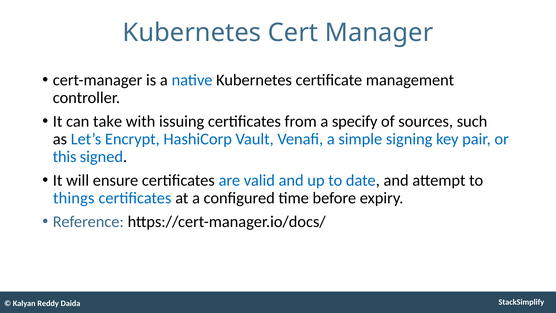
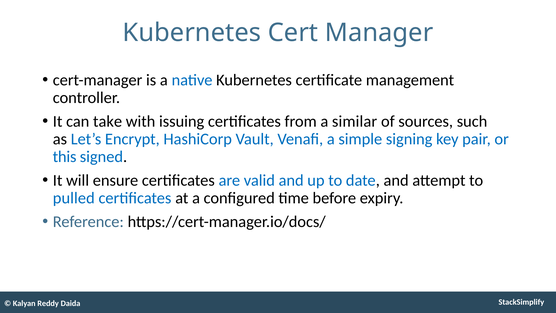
specify: specify -> similar (355, 121)
things: things -> pulled (74, 198)
